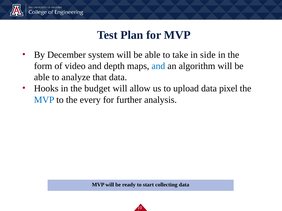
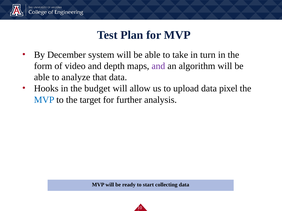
side: side -> turn (208, 55)
and colour: blue -> purple (158, 66)
every: every -> target (90, 100)
